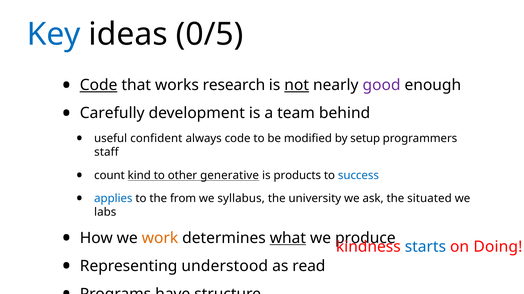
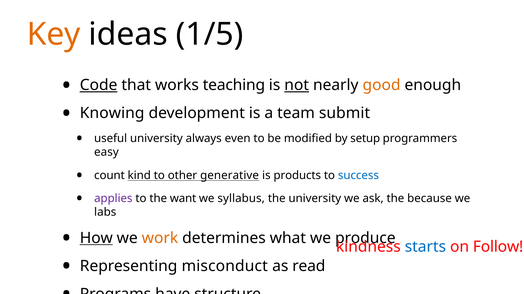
Key colour: blue -> orange (54, 35)
0/5: 0/5 -> 1/5 (210, 35)
research: research -> teaching (234, 85)
good colour: purple -> orange (382, 85)
Carefully: Carefully -> Knowing (112, 113)
behind: behind -> submit (345, 113)
useful confident: confident -> university (156, 139)
always code: code -> even (238, 139)
staff: staff -> easy (106, 153)
applies colour: blue -> purple (113, 199)
from: from -> want (183, 199)
situated: situated -> because (430, 199)
How underline: none -> present (96, 239)
what underline: present -> none (288, 239)
Doing: Doing -> Follow (498, 247)
understood: understood -> misconduct (225, 267)
